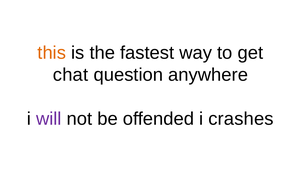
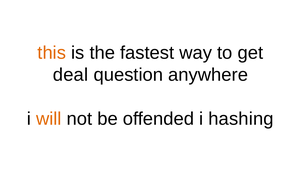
chat: chat -> deal (71, 75)
will colour: purple -> orange (49, 119)
crashes: crashes -> hashing (241, 119)
